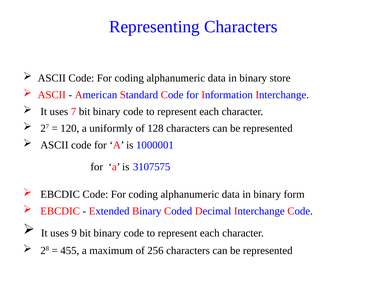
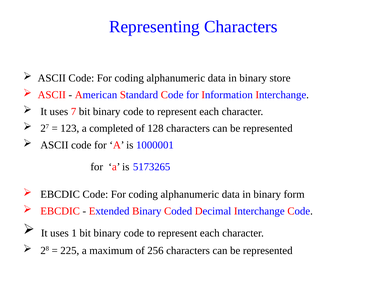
120: 120 -> 123 (70, 128)
uniformly: uniformly -> completed (111, 128)
3107575: 3107575 -> 5173265 (152, 167)
9: 9 -> 1 (74, 233)
455: 455 -> 225 (70, 251)
